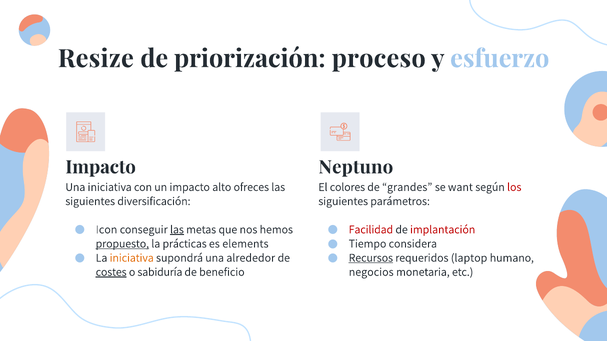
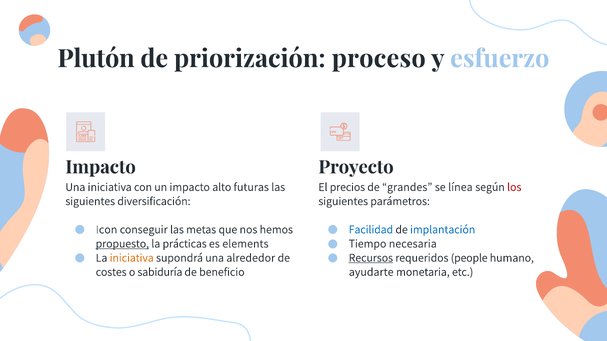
Resize: Resize -> Plutón (96, 59)
Neptuno: Neptuno -> Proyecto (356, 167)
ofreces: ofreces -> futuras (251, 187)
colores: colores -> precios (347, 187)
want: want -> línea (460, 187)
las underline: present -> none (177, 230)
Facilidad colour: red -> blue (371, 230)
implantación colour: red -> blue (443, 230)
considera: considera -> necesaria (413, 244)
laptop: laptop -> people (469, 258)
costes underline: present -> none (111, 272)
negocios: negocios -> ayudarte (371, 272)
